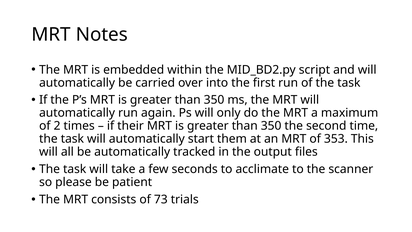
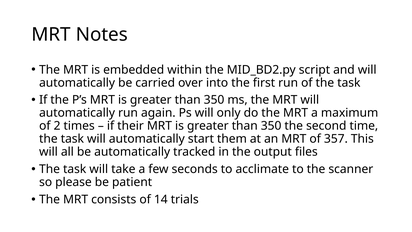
353: 353 -> 357 (336, 139)
73: 73 -> 14 (161, 199)
